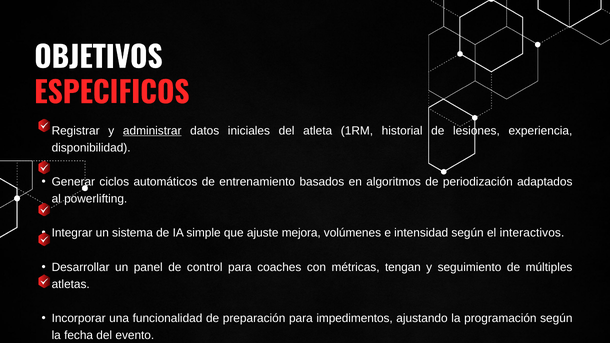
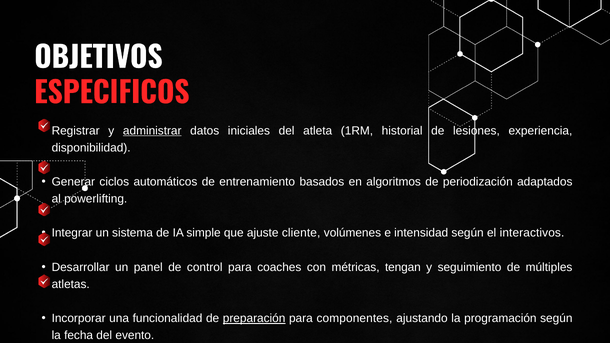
mejora: mejora -> cliente (301, 233)
preparación underline: none -> present (254, 319)
impedimentos: impedimentos -> componentes (354, 319)
